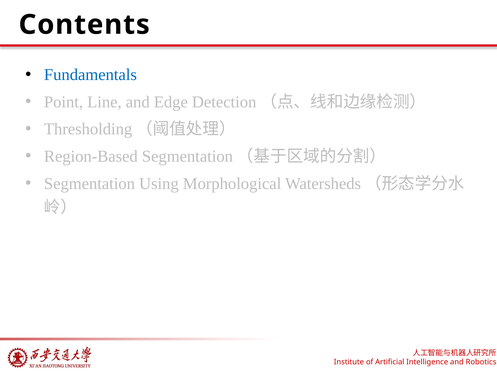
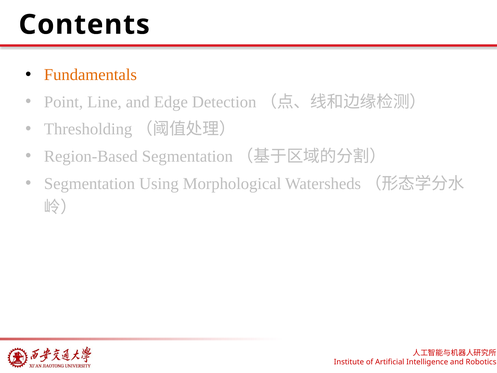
Fundamentals colour: blue -> orange (90, 75)
